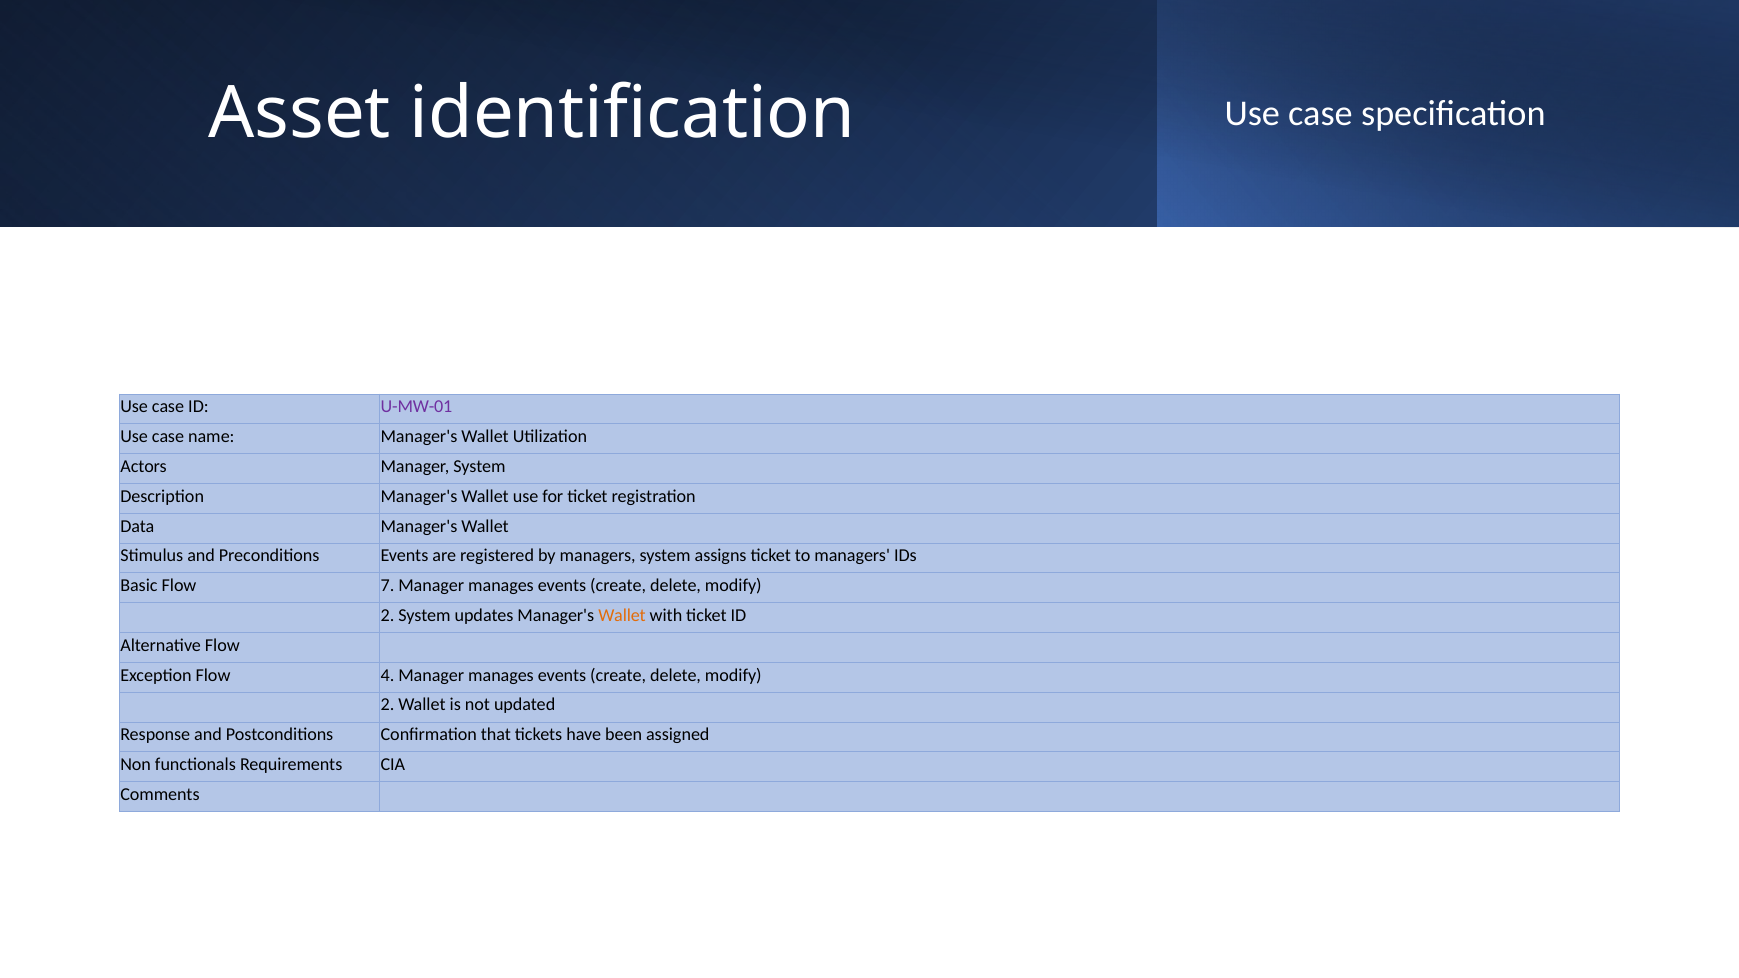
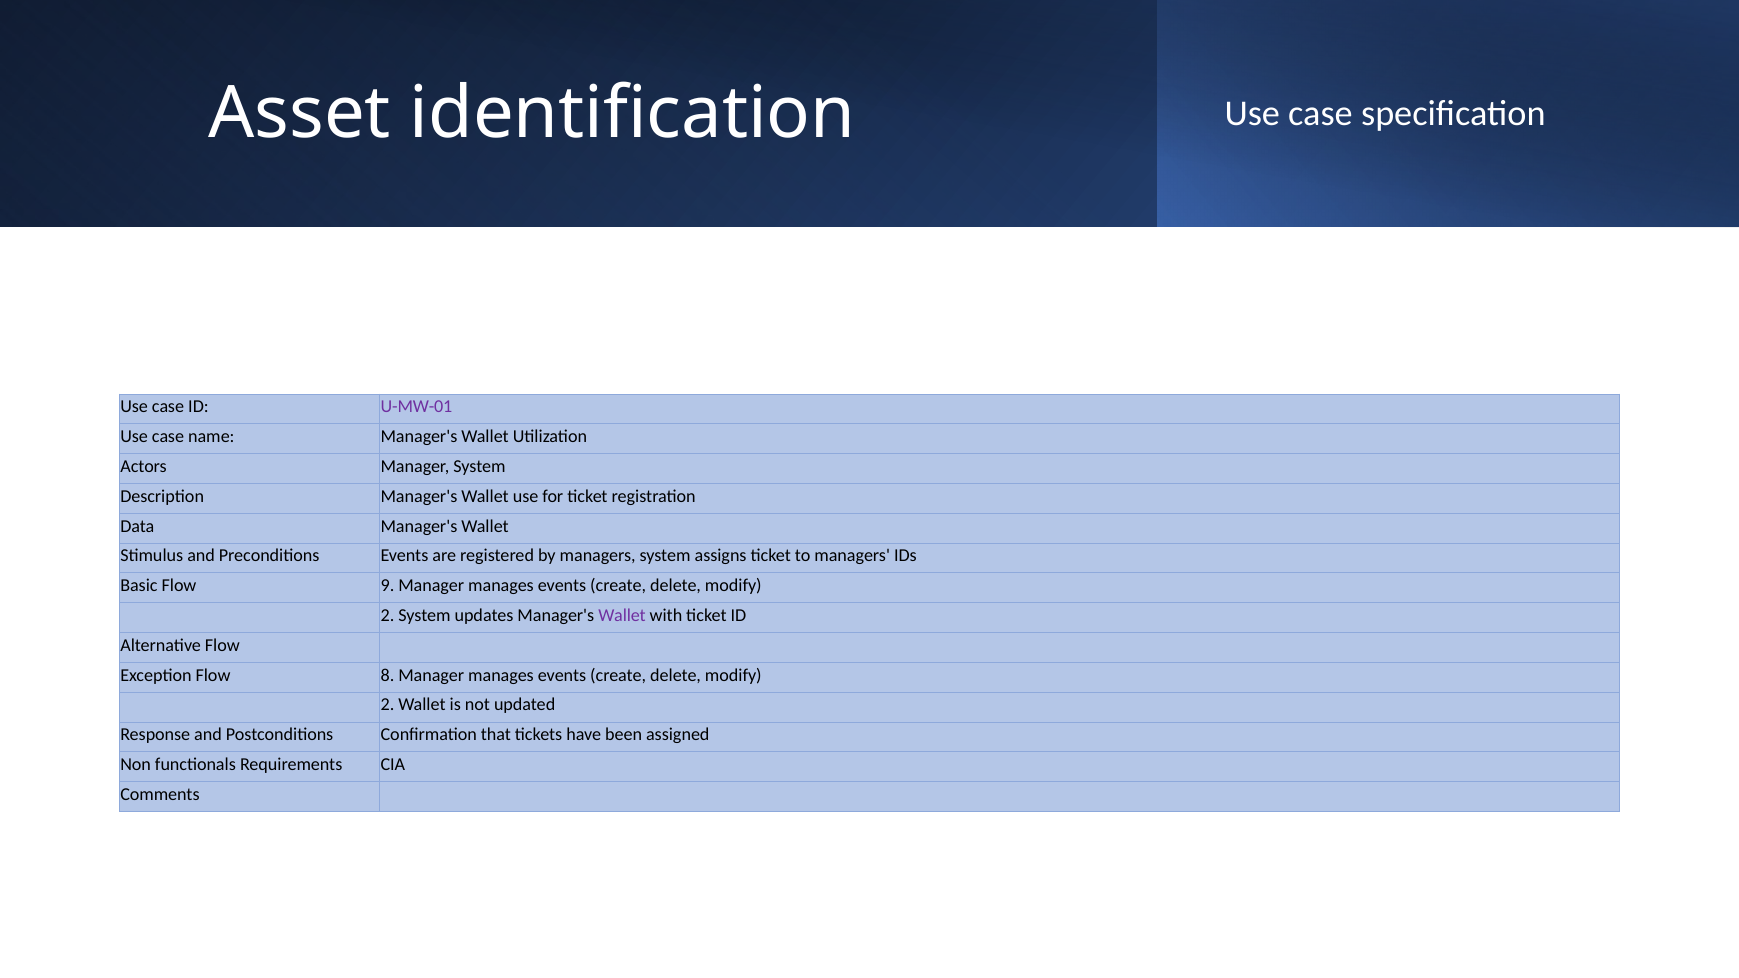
7: 7 -> 9 (388, 586)
Wallet colour: orange -> purple (622, 616)
4: 4 -> 8 (388, 675)
